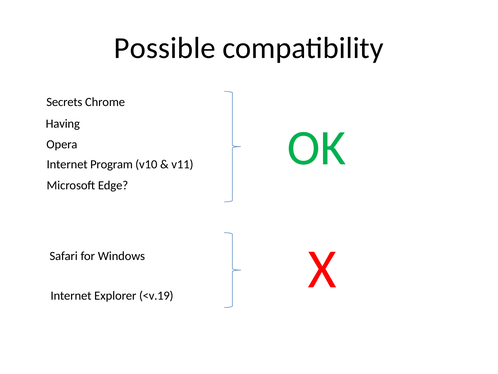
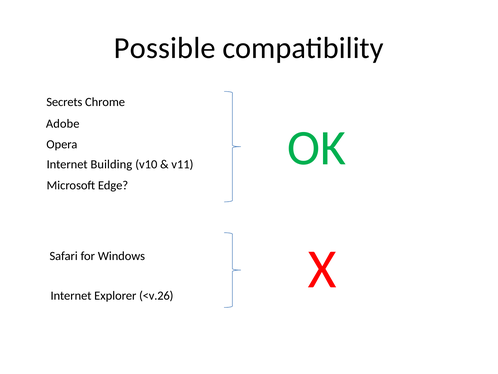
Having: Having -> Adobe (63, 123)
Program: Program -> Building (111, 164)
<v.19: <v.19 -> <v.26 (156, 295)
